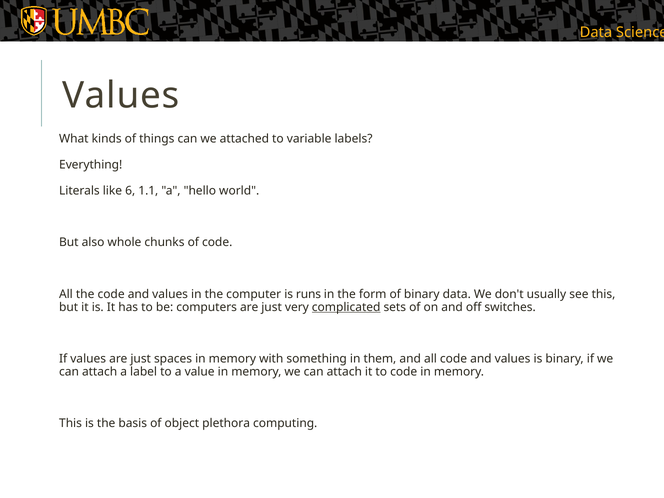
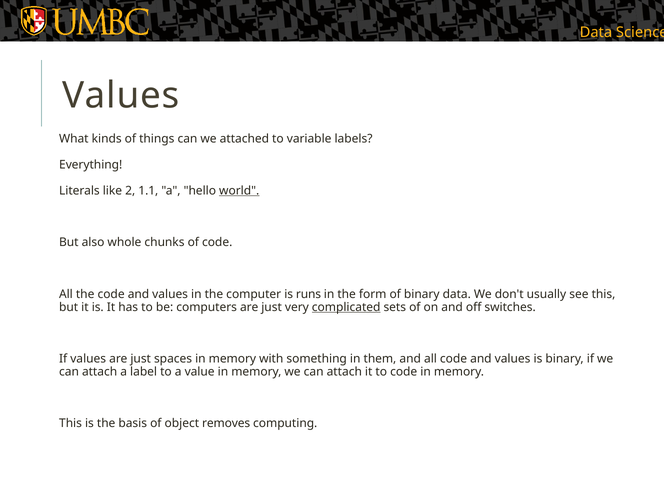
6: 6 -> 2 (130, 191)
world underline: none -> present (239, 191)
plethora: plethora -> removes (226, 424)
